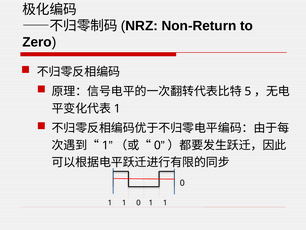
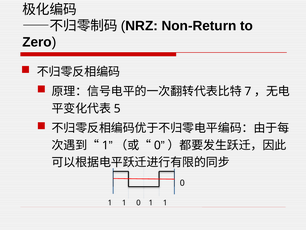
5: 5 -> 7 (248, 91)
1: 1 -> 5 (117, 108)
